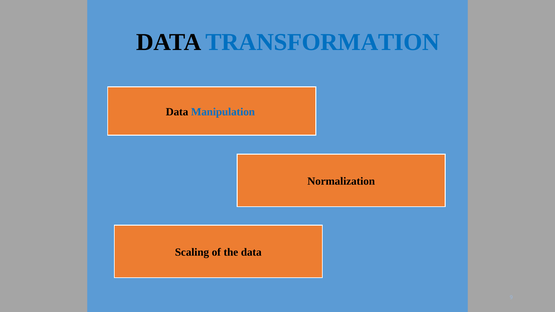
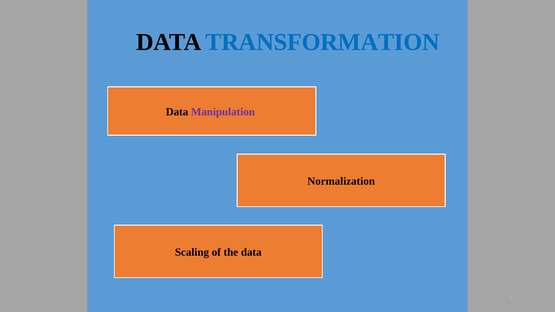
Manipulation colour: blue -> purple (223, 112)
